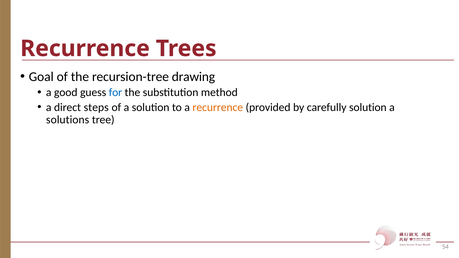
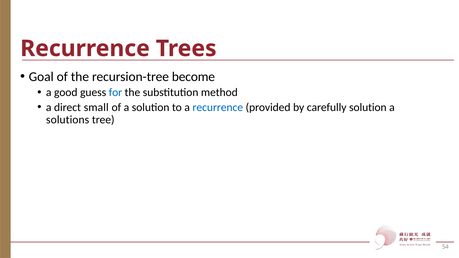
drawing: drawing -> become (193, 77)
steps: steps -> small (96, 107)
recurrence colour: orange -> blue (218, 107)
